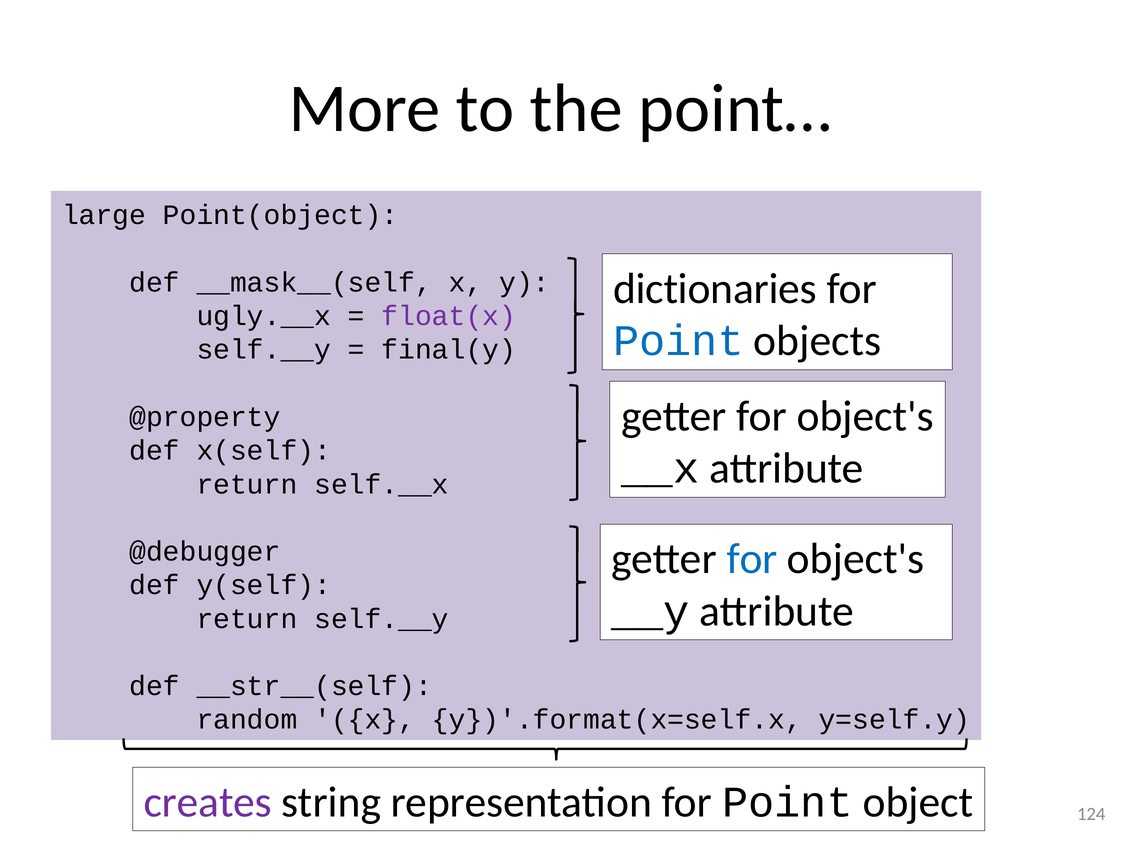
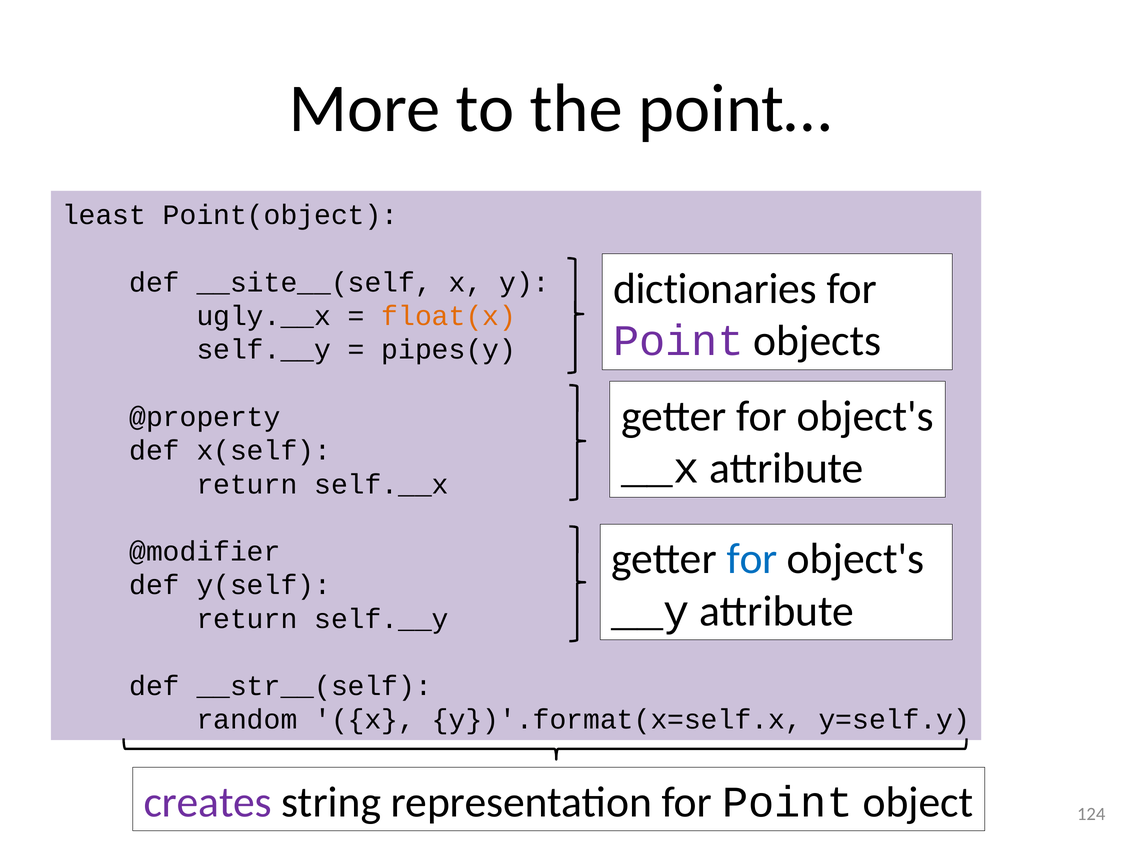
large: large -> least (104, 215)
__mask__(self: __mask__(self -> __site__(self (314, 282)
float(x colour: purple -> orange (449, 316)
Point colour: blue -> purple (678, 341)
final(y: final(y -> pipes(y (449, 350)
@debugger: @debugger -> @modifier (205, 551)
